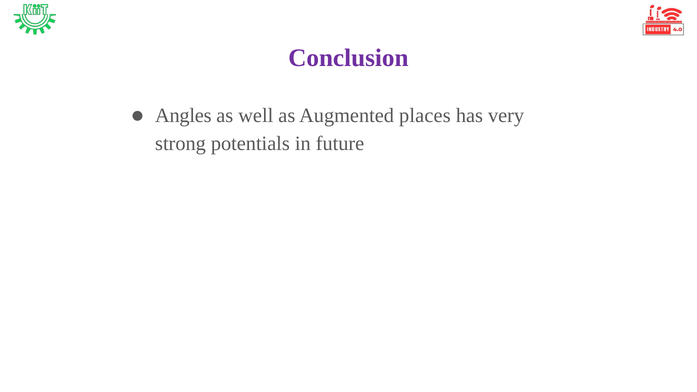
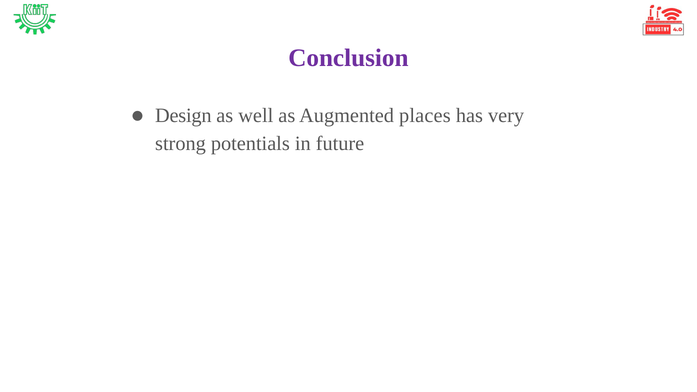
Angles: Angles -> Design (183, 116)
